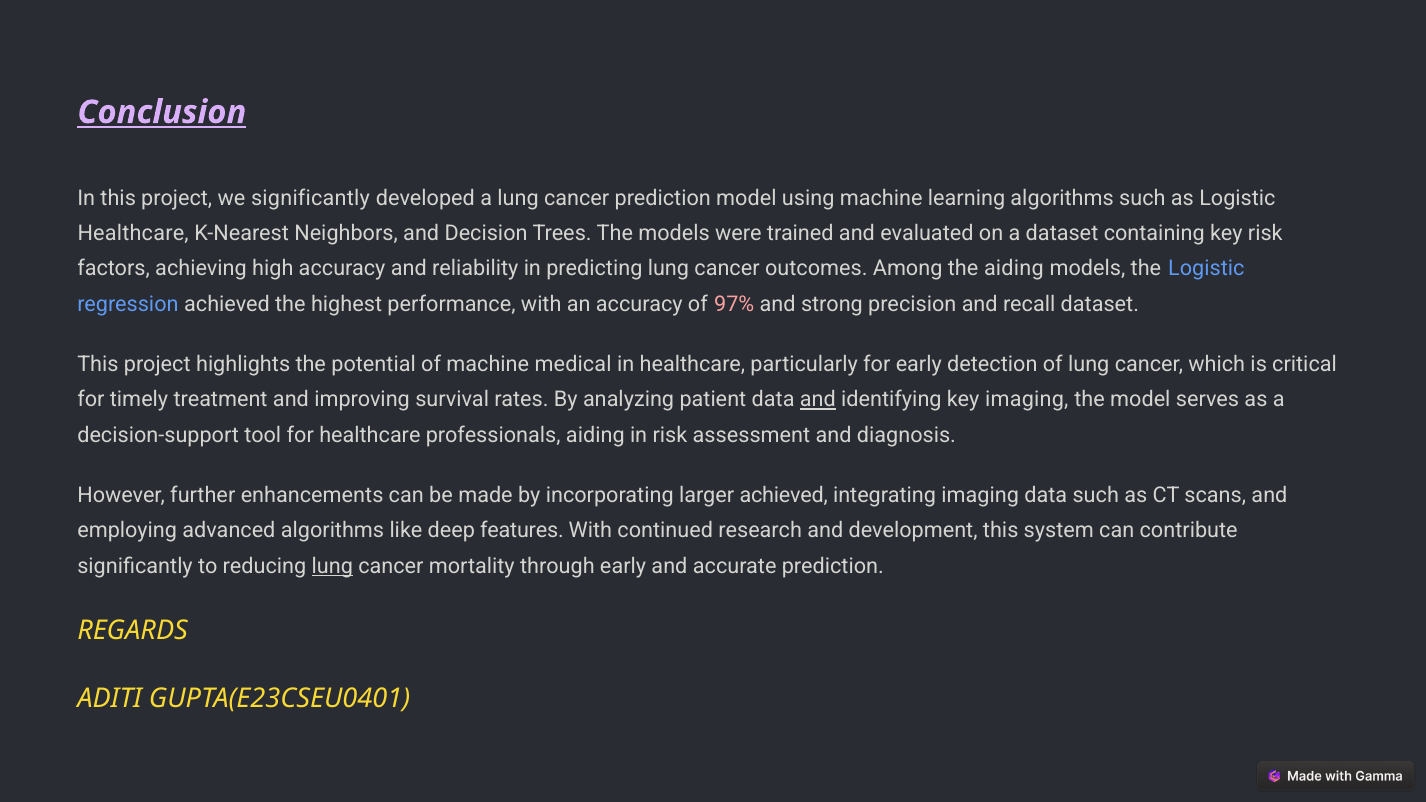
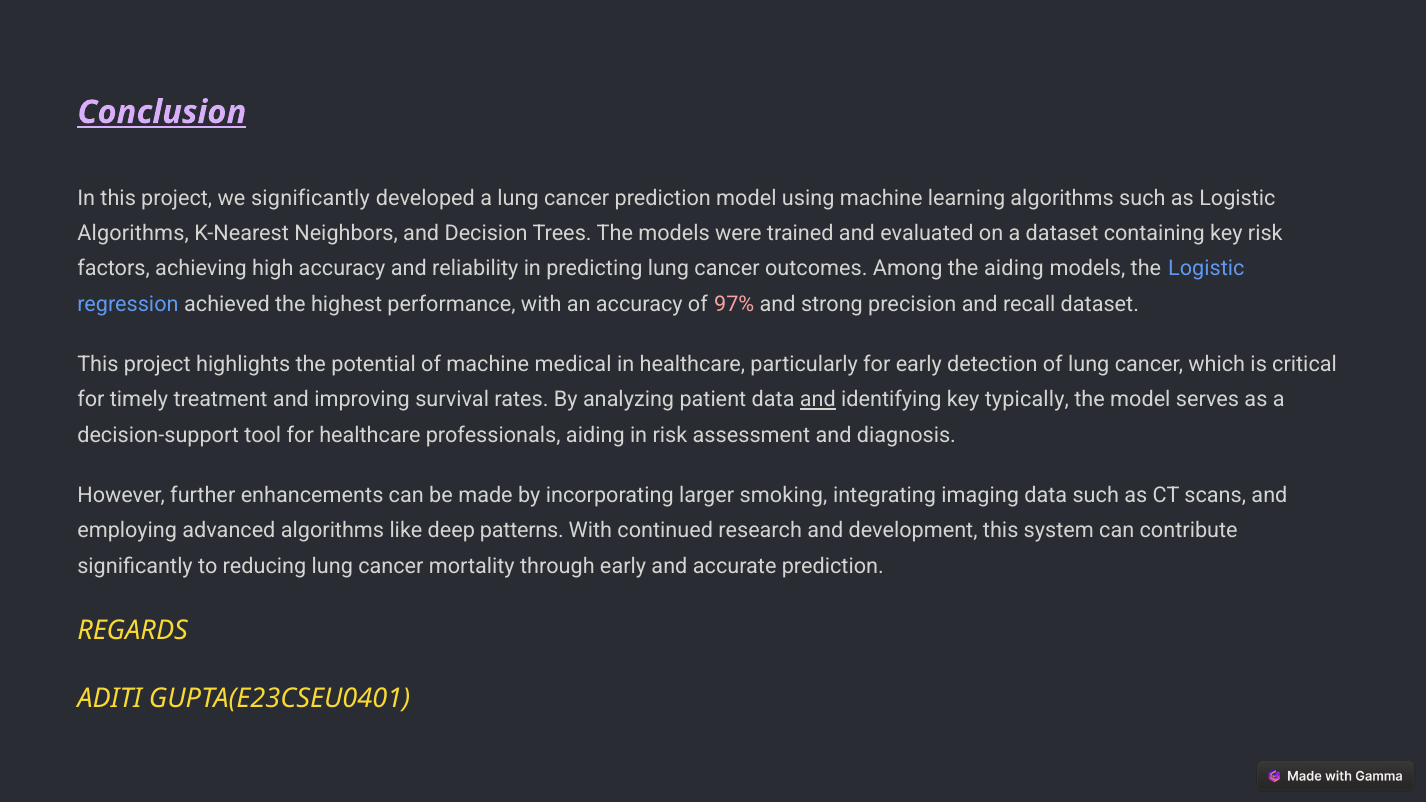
Healthcare: Healthcare -> Algorithms (133, 234)
key imaging: imaging -> typically (1027, 400)
larger achieved: achieved -> smoking (784, 496)
features: features -> patterns (522, 531)
lung underline: present -> none (332, 566)
